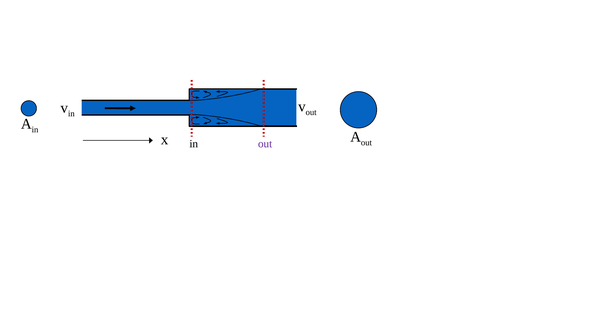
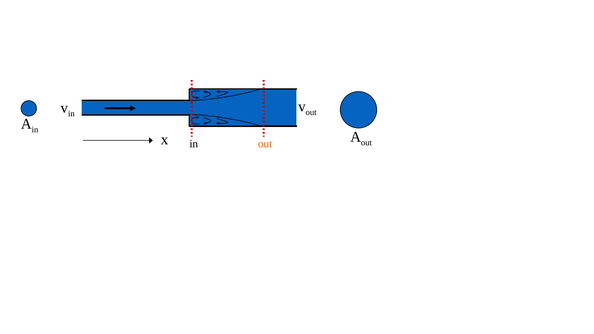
out colour: purple -> orange (265, 144)
